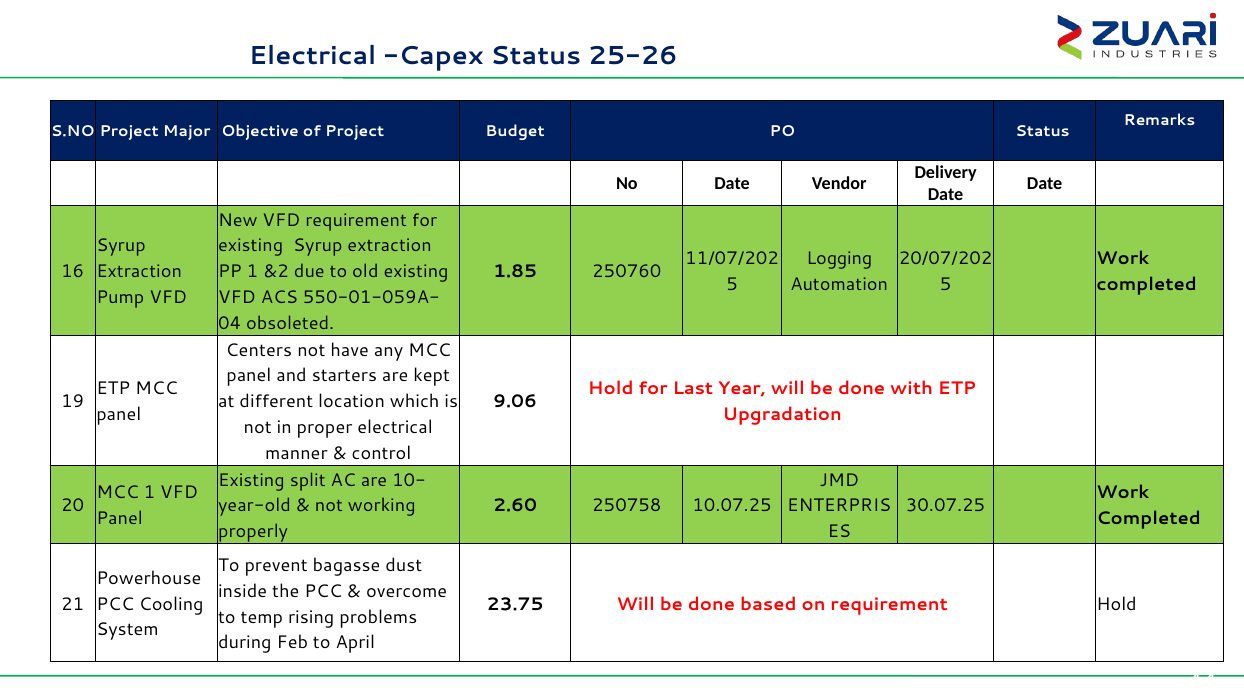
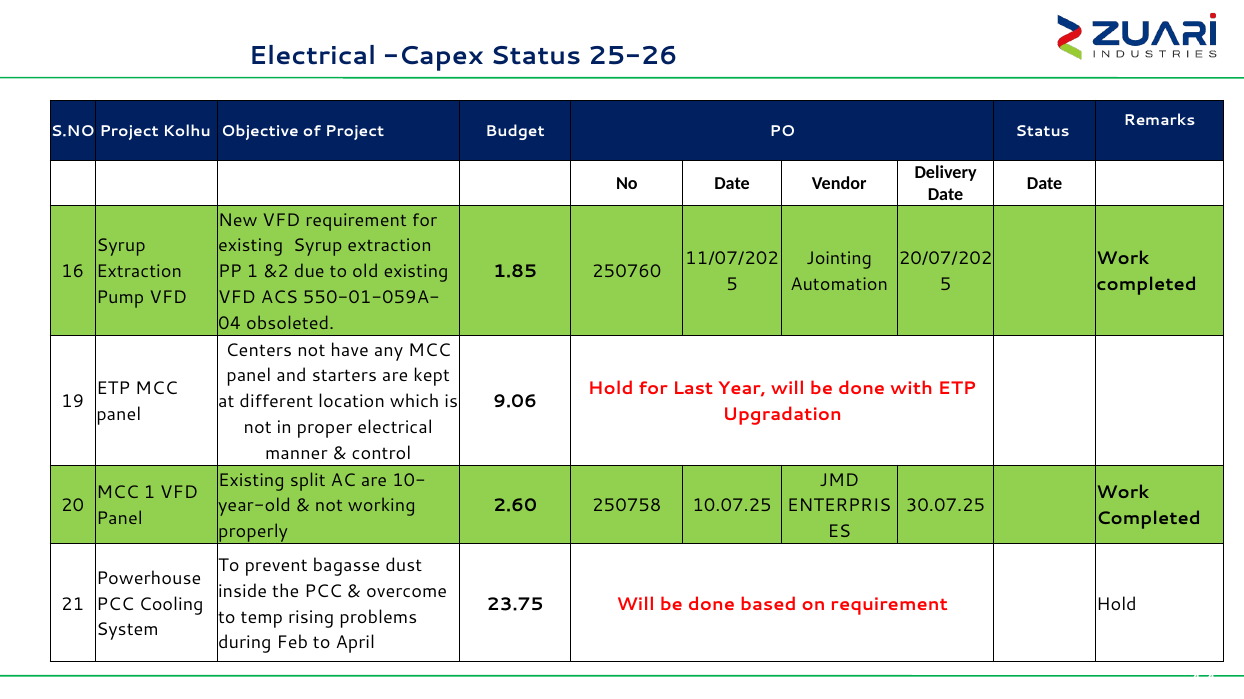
Major: Major -> Kolhu (187, 132)
Logging: Logging -> Jointing (839, 259)
